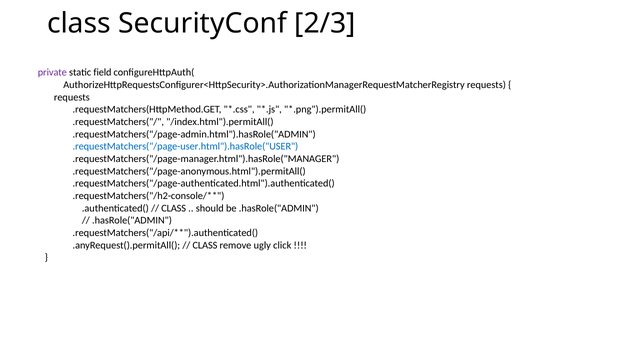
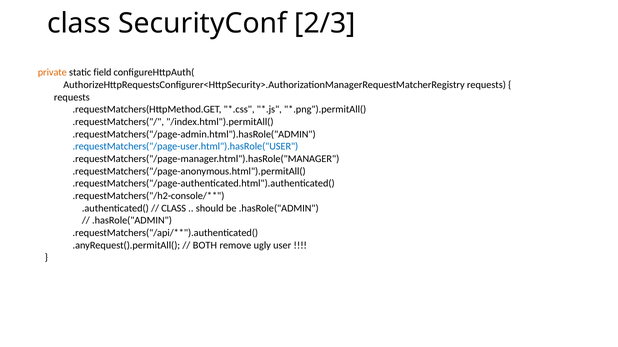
private colour: purple -> orange (52, 73)
CLASS: CLASS -> BOTH (205, 246)
click: click -> user (282, 246)
